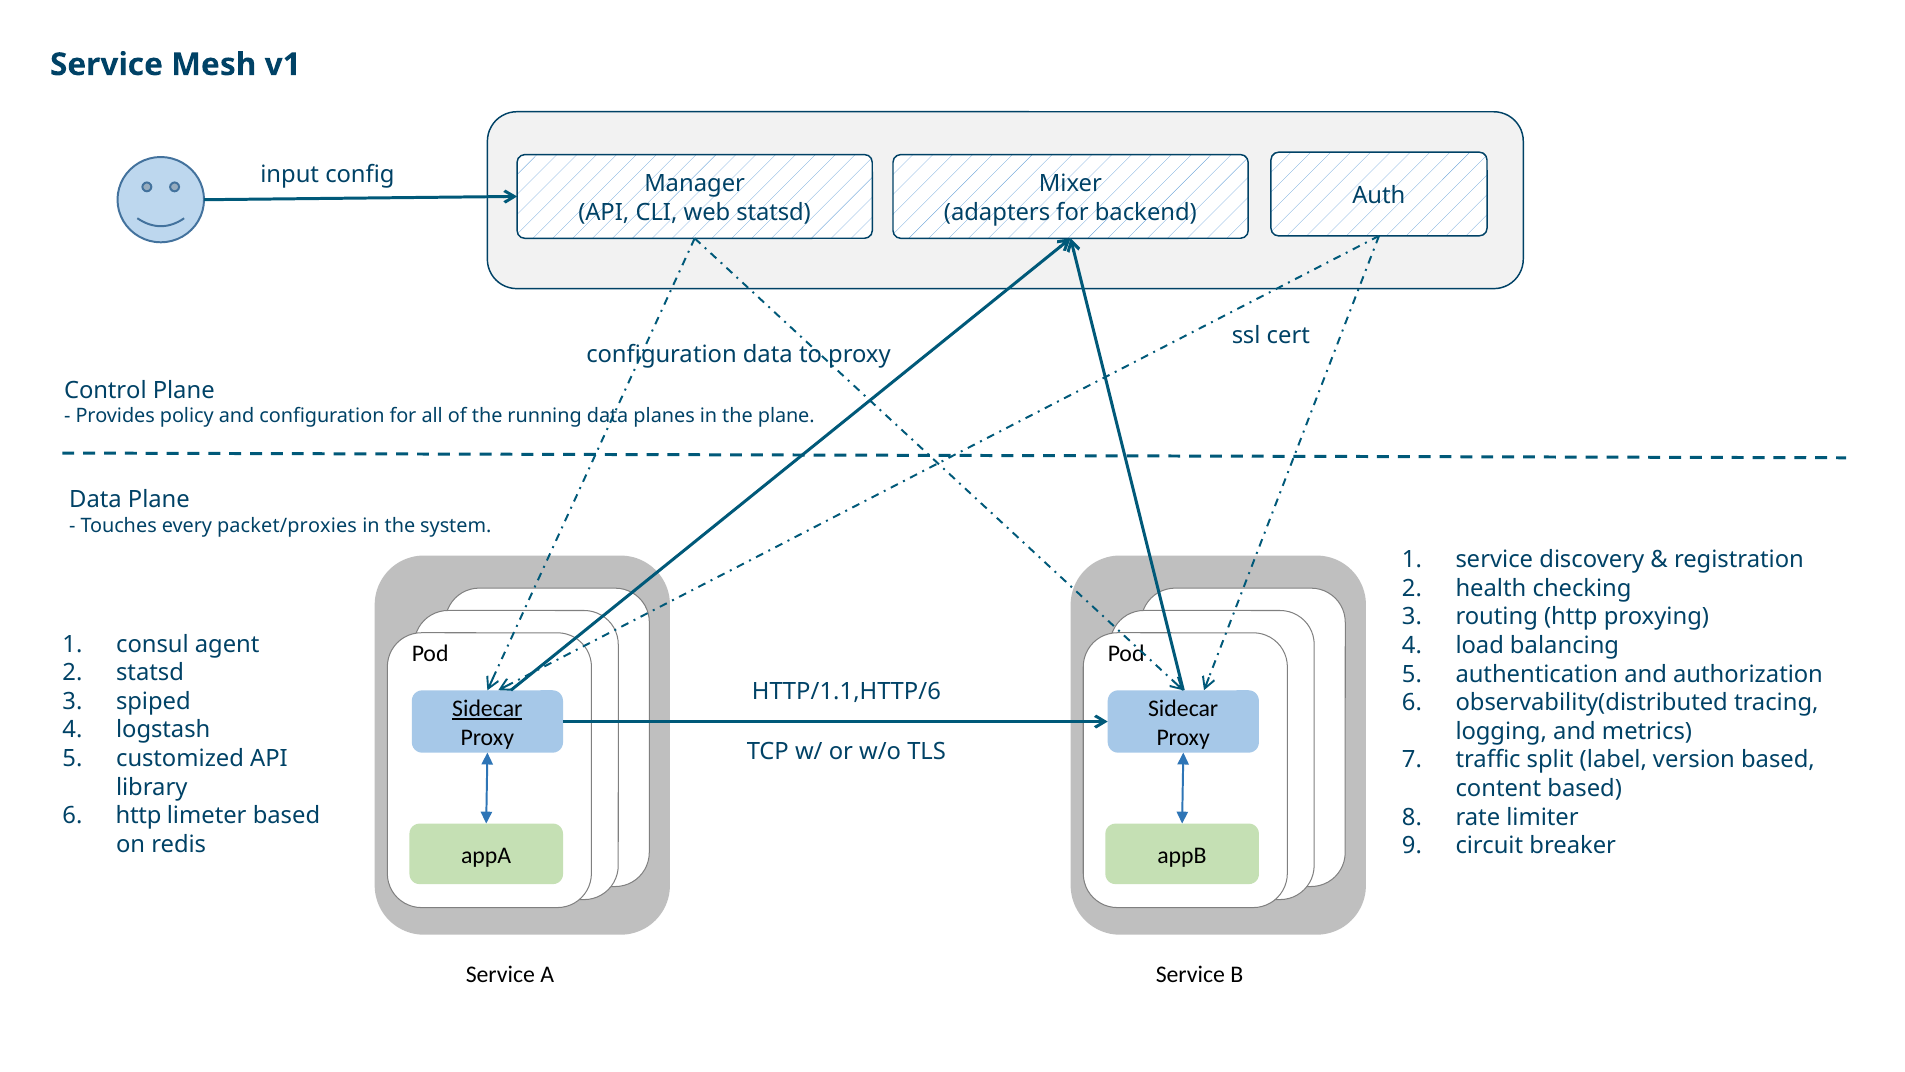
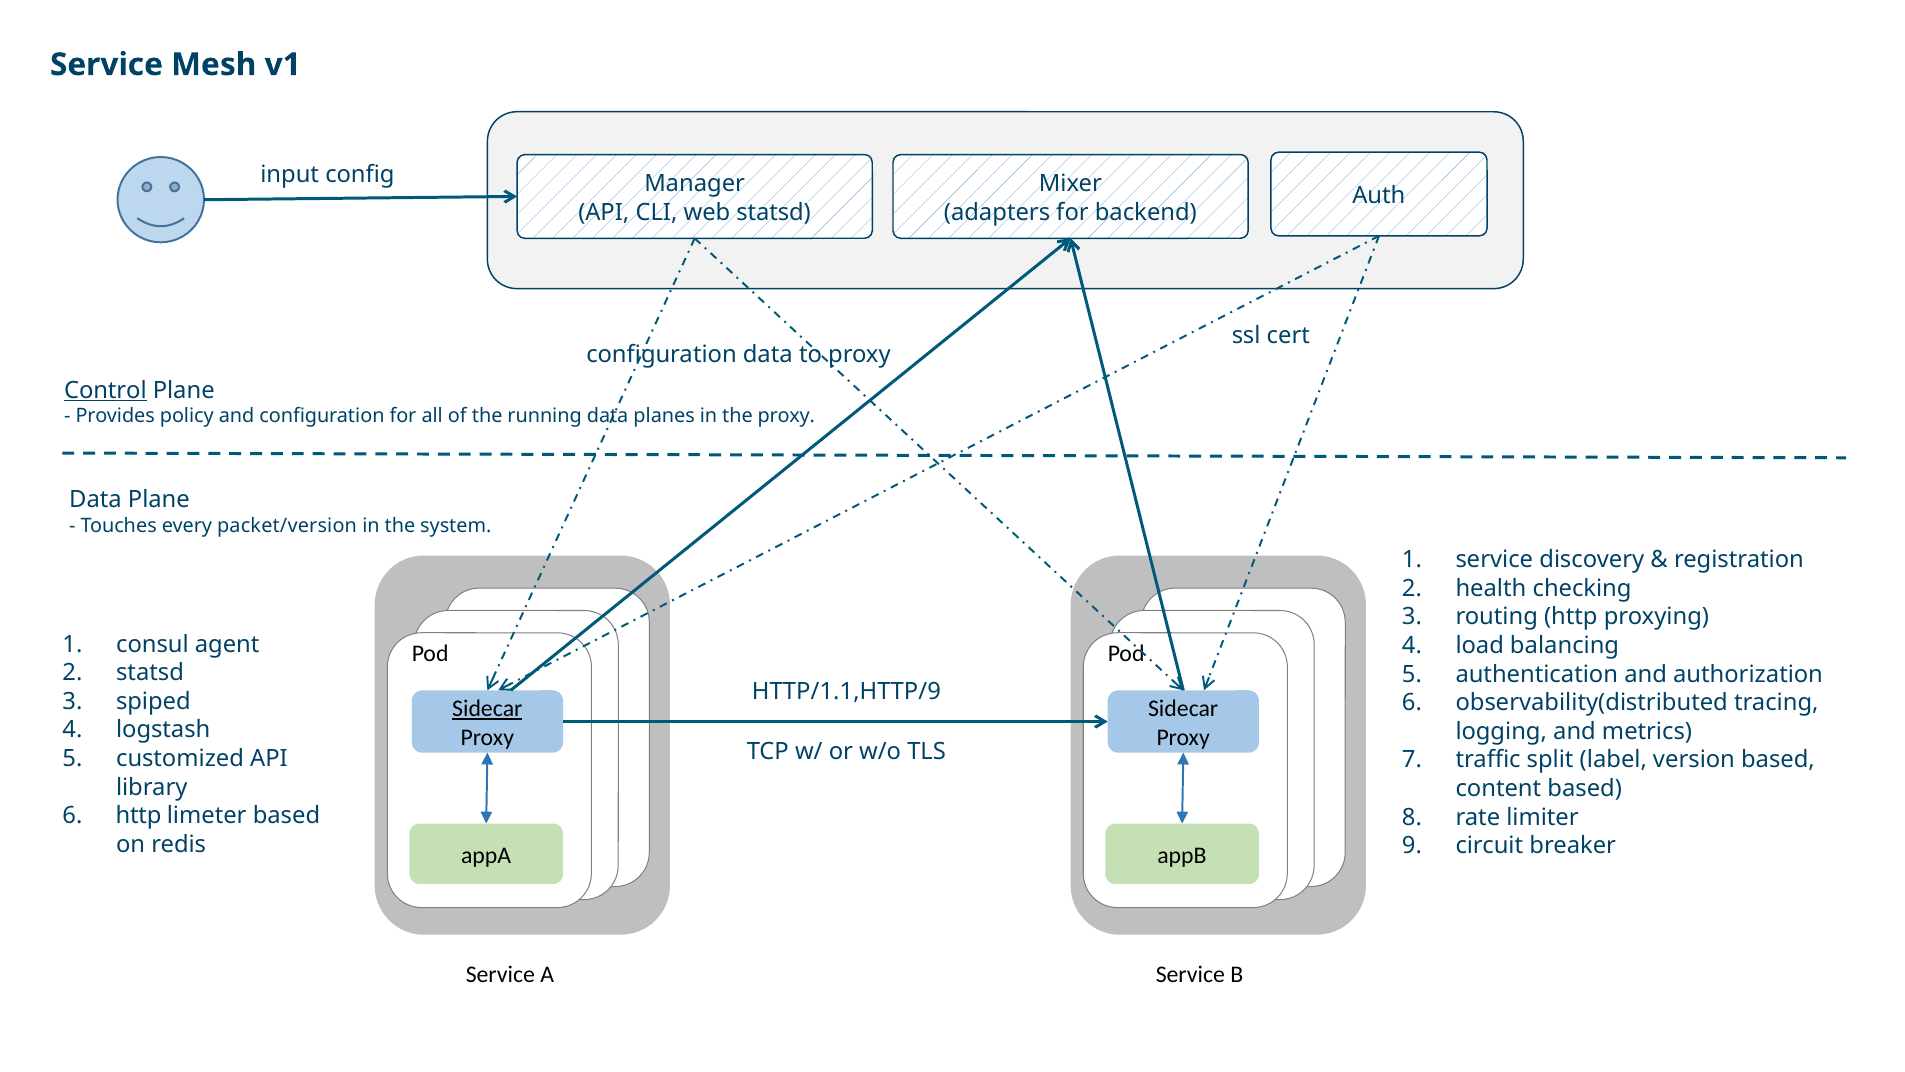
Control underline: none -> present (105, 390)
the plane: plane -> proxy (786, 416)
packet/proxies: packet/proxies -> packet/version (287, 525)
HTTP/1.1,HTTP/6: HTTP/1.1,HTTP/6 -> HTTP/1.1,HTTP/9 (846, 691)
